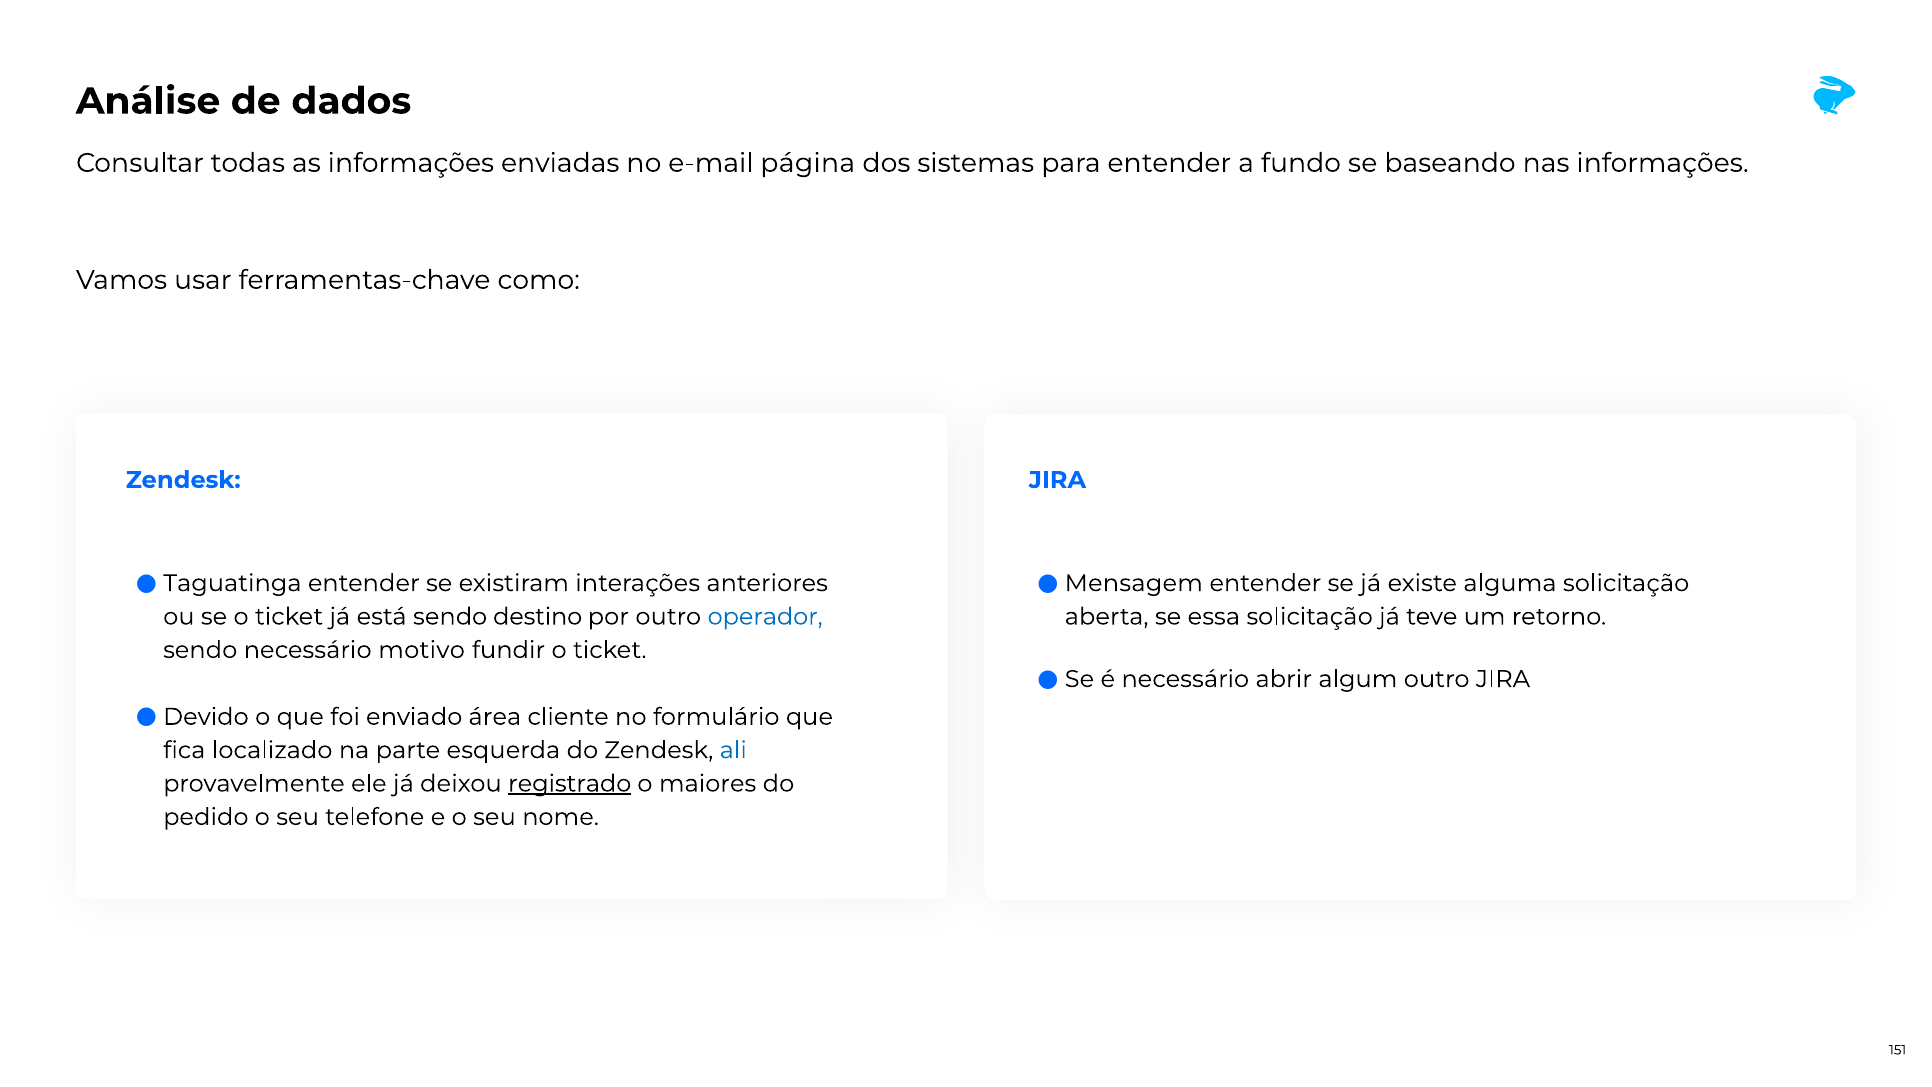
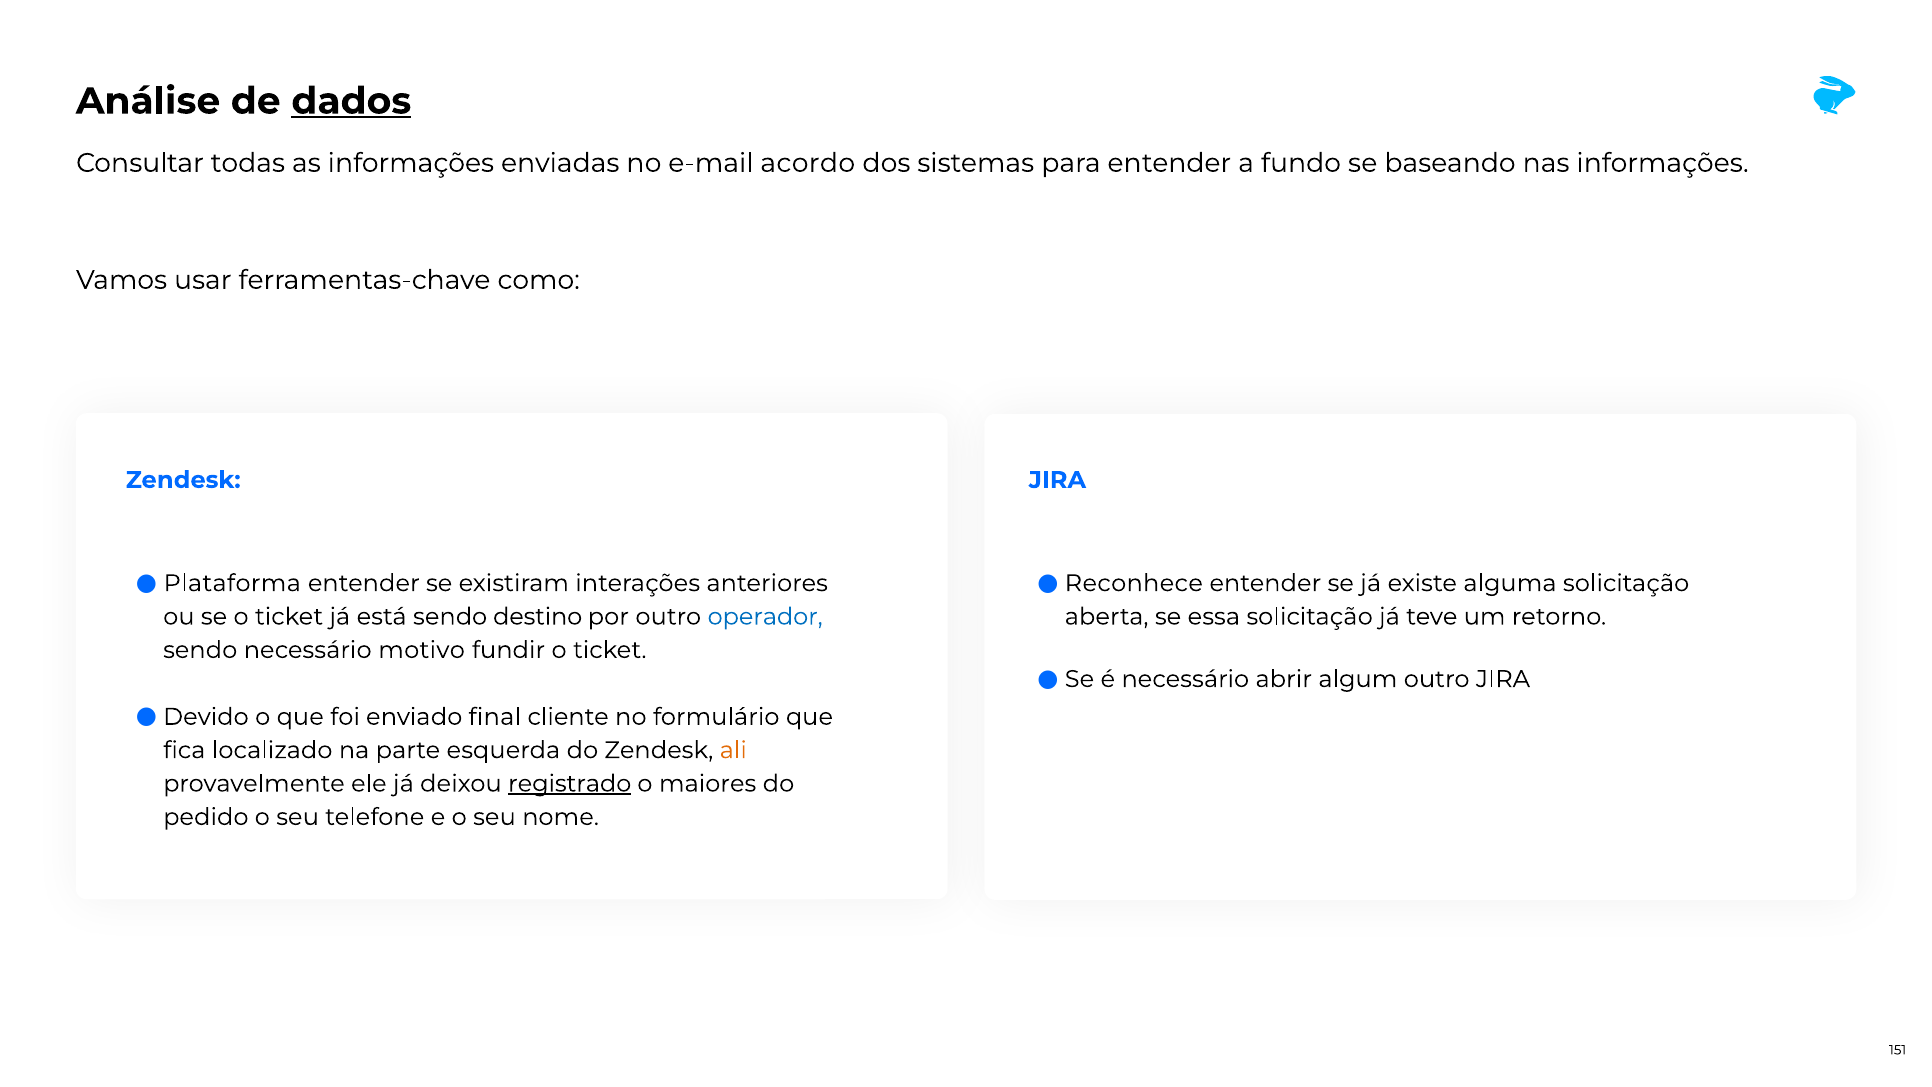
dados underline: none -> present (351, 101)
página: página -> acordo (808, 163)
Taguatinga: Taguatinga -> Plataforma (232, 583)
Mensagem: Mensagem -> Reconhece (1134, 583)
área: área -> final (495, 717)
ali colour: blue -> orange (733, 750)
